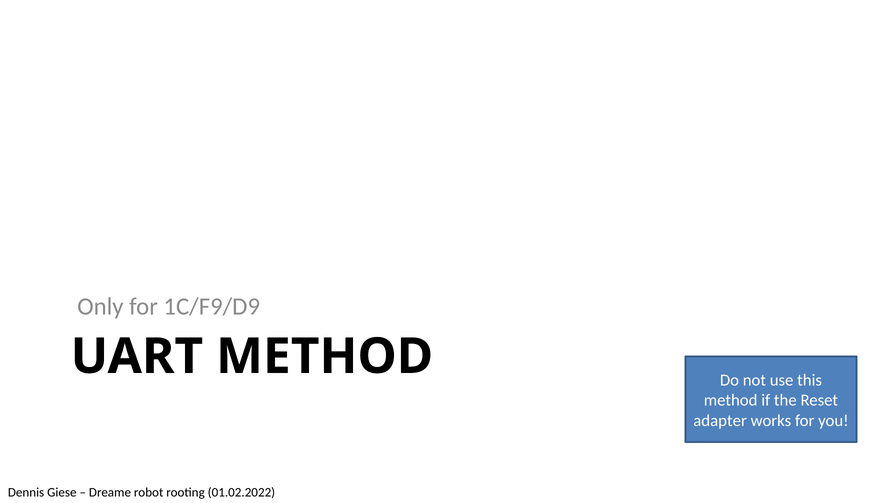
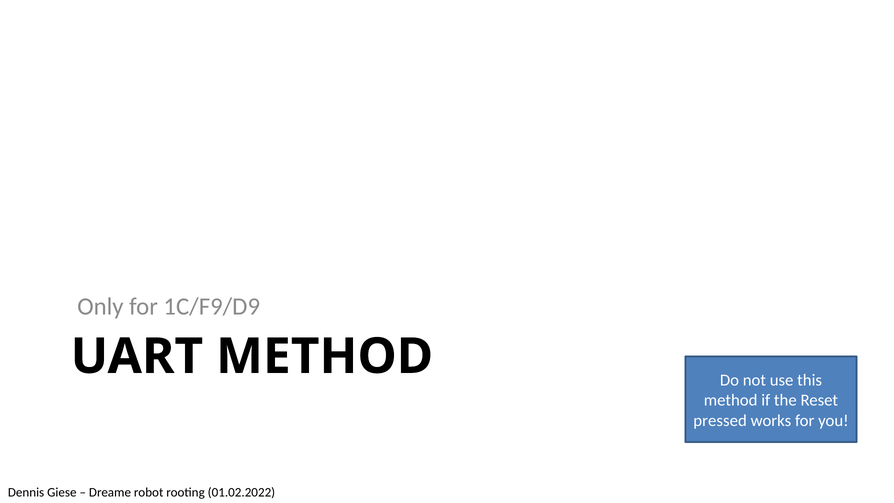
adapter: adapter -> pressed (720, 420)
